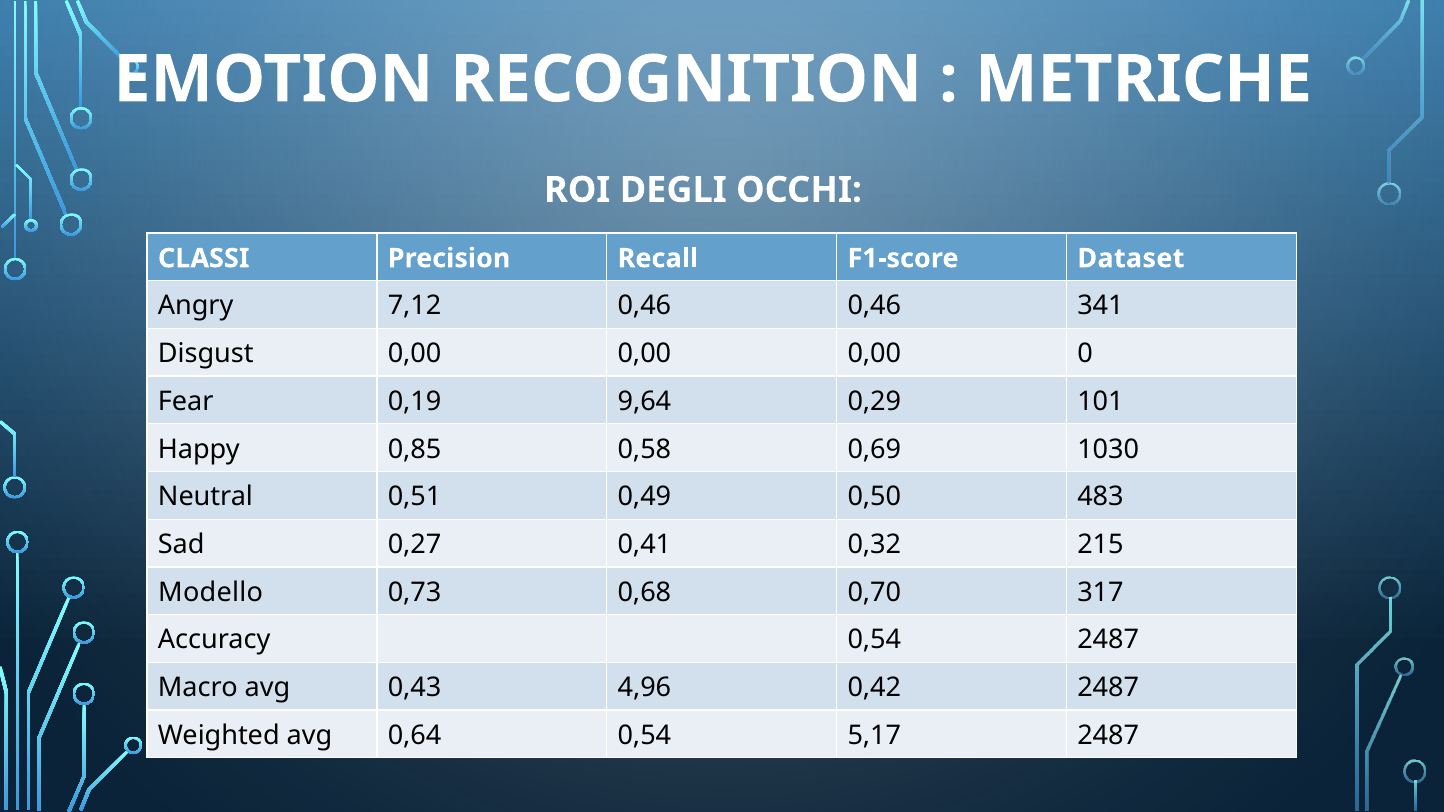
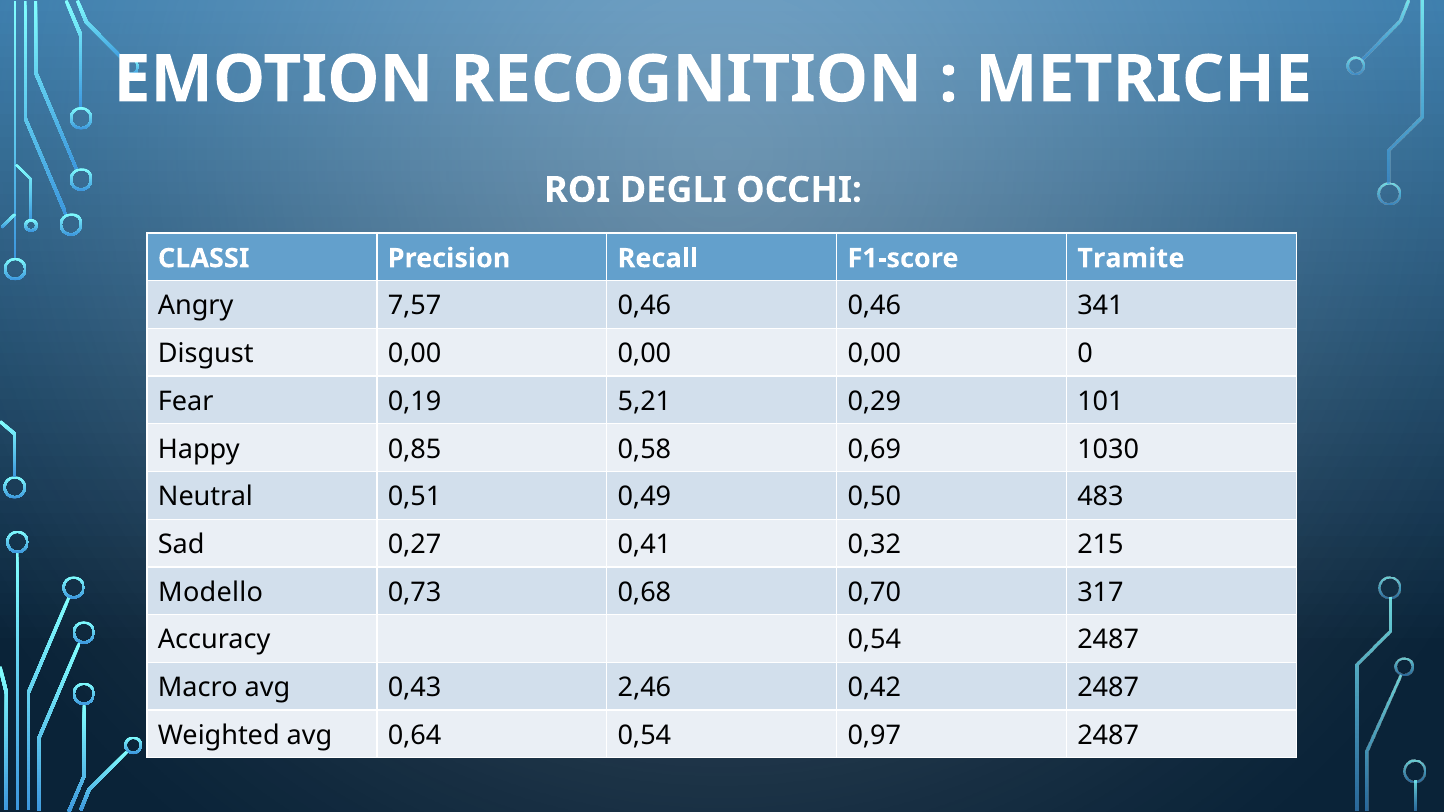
Dataset: Dataset -> Tramite (1131, 258)
7,12: 7,12 -> 7,57 (415, 306)
9,64: 9,64 -> 5,21 (644, 402)
4,96: 4,96 -> 2,46 (644, 688)
5,17: 5,17 -> 0,97 (874, 736)
